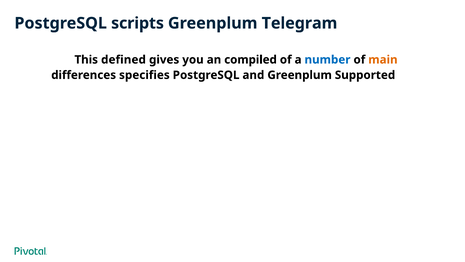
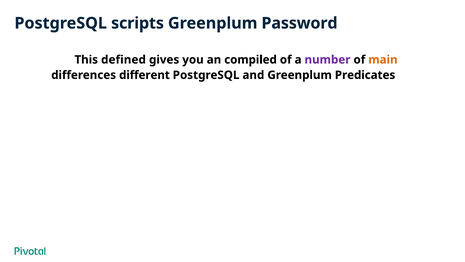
Telegram: Telegram -> Password (300, 23)
number colour: blue -> purple (327, 60)
specifies: specifies -> different (144, 75)
Supported: Supported -> Predicates (365, 75)
